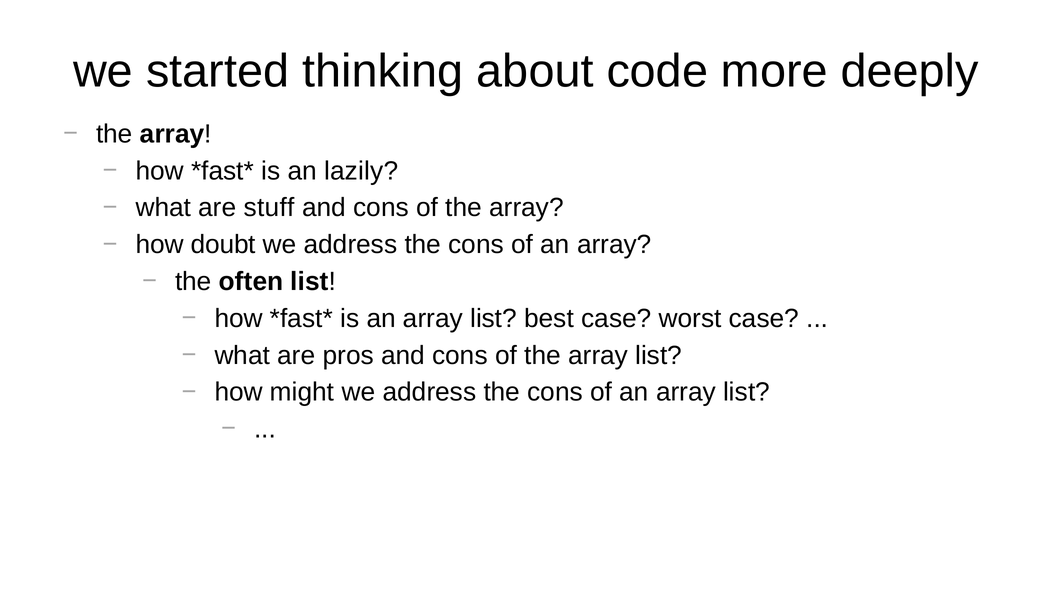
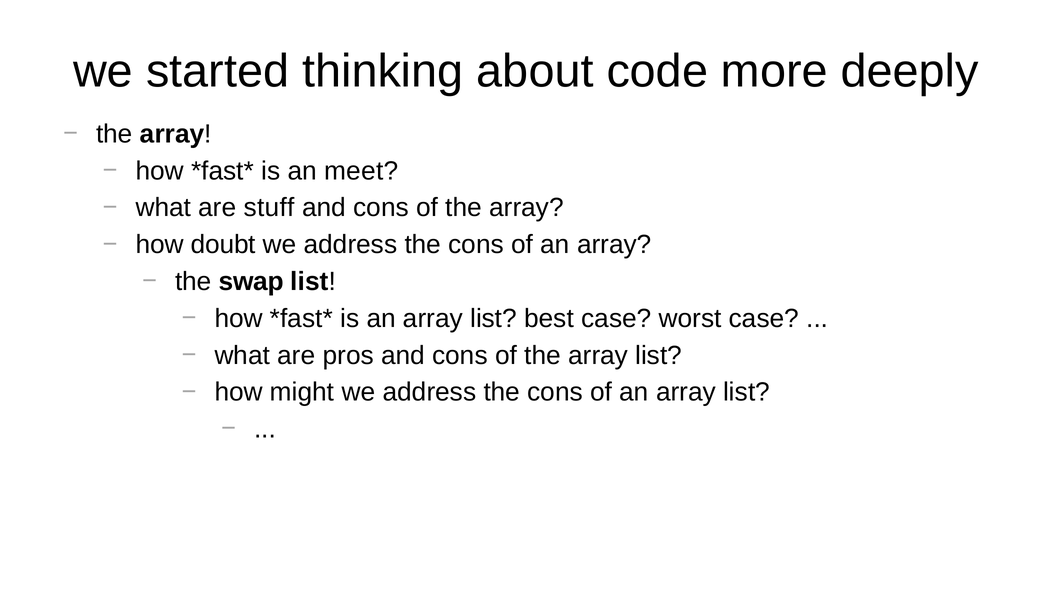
lazily: lazily -> meet (361, 171)
often: often -> swap (251, 281)
